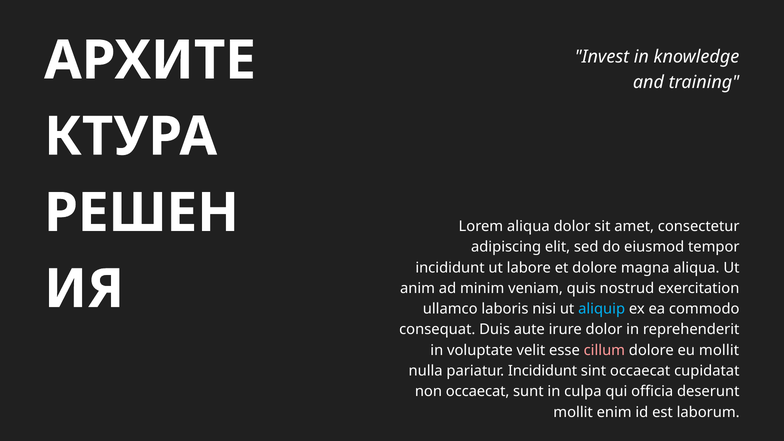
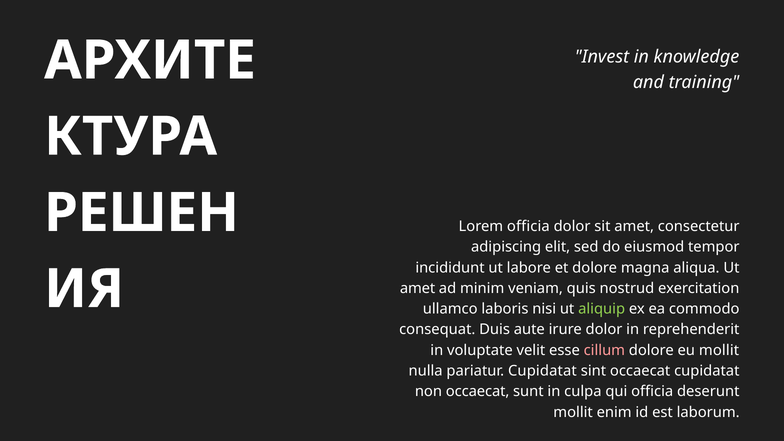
Lorem aliqua: aliqua -> officia (528, 226)
anim: anim -> amet (418, 288)
aliquip colour: light blue -> light green (602, 309)
pariatur Incididunt: Incididunt -> Cupidatat (542, 371)
